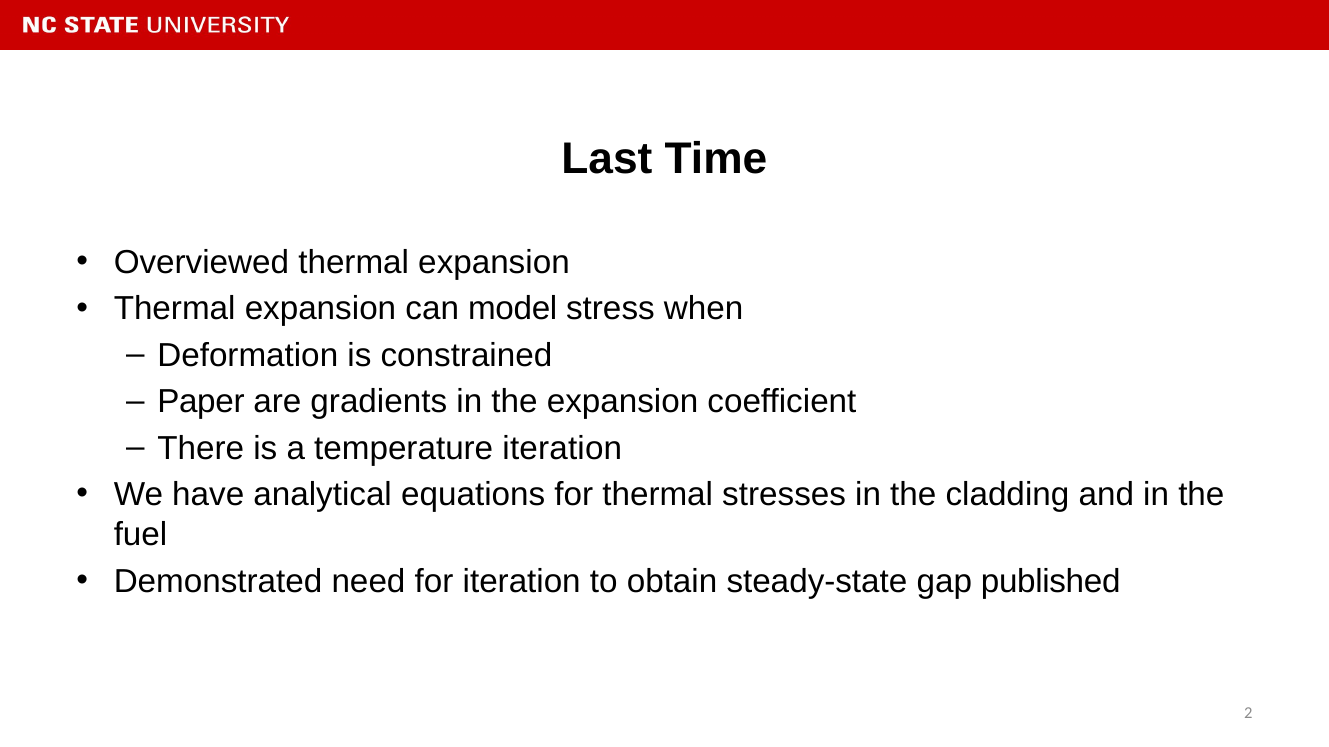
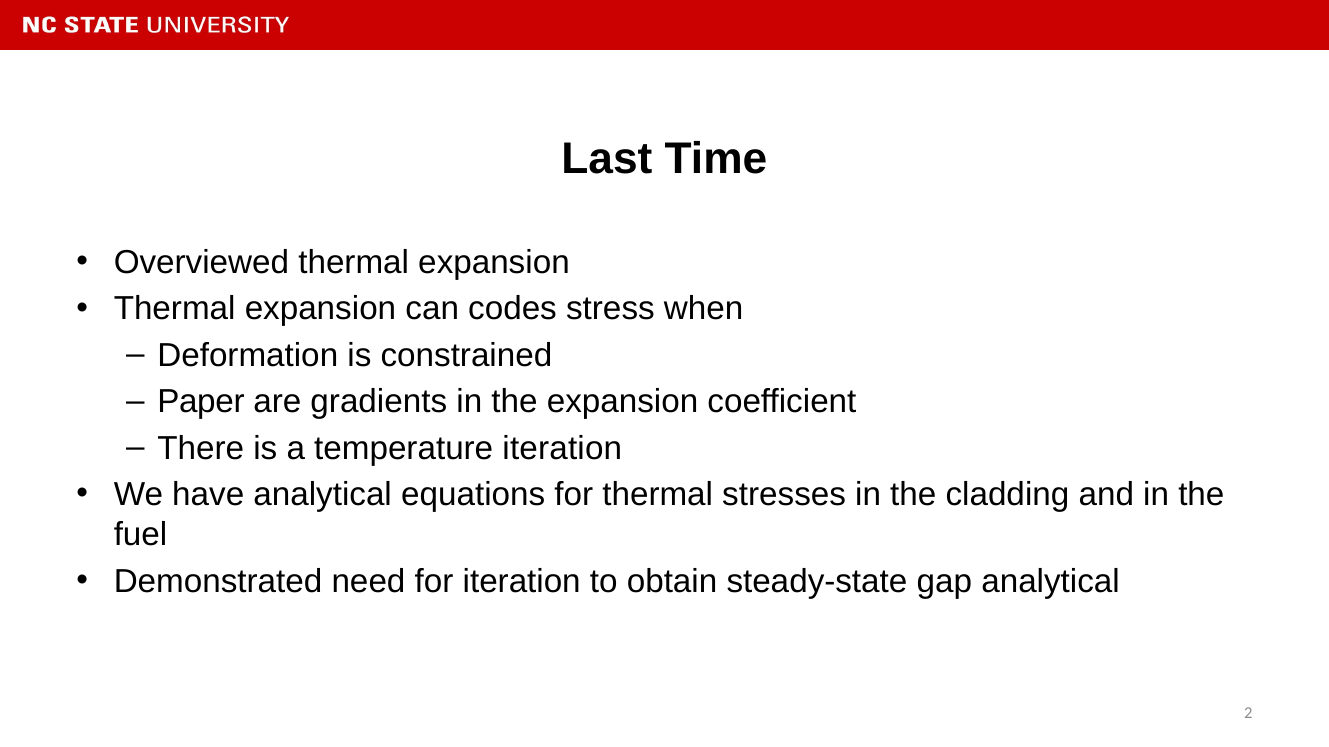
model: model -> codes (513, 309)
gap published: published -> analytical (1051, 582)
